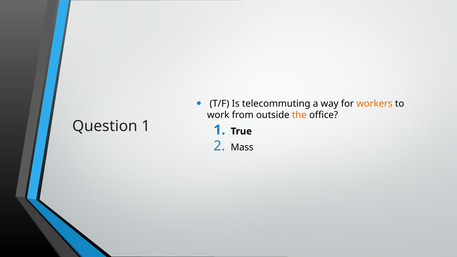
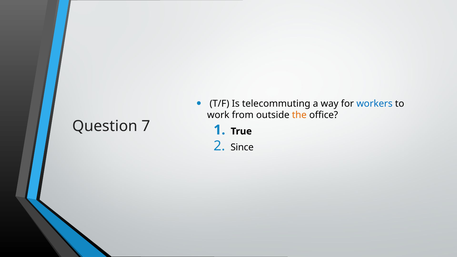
workers colour: orange -> blue (374, 104)
Question 1: 1 -> 7 (146, 126)
Mass: Mass -> Since (242, 148)
